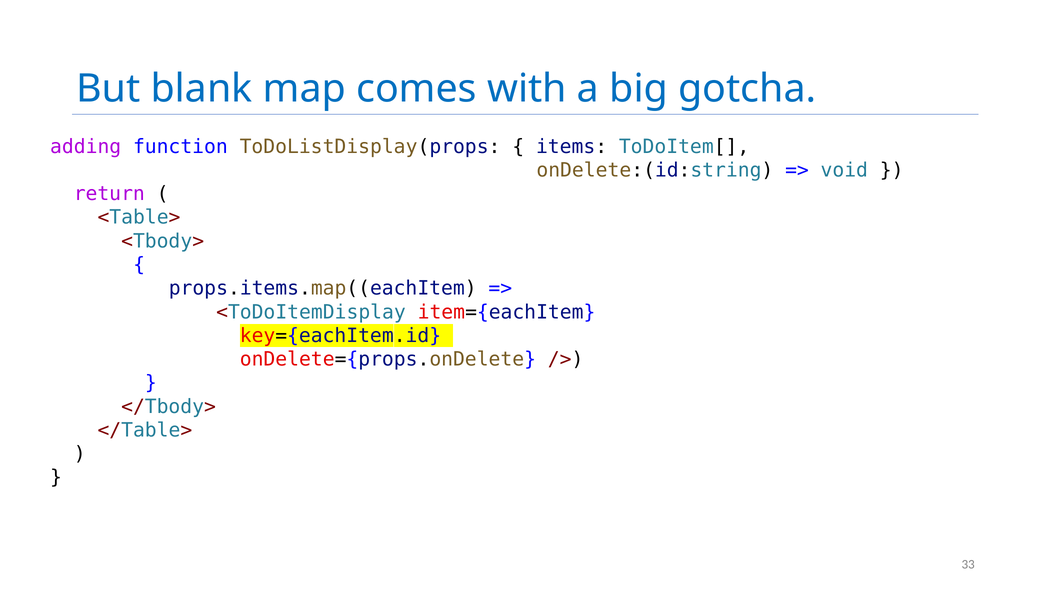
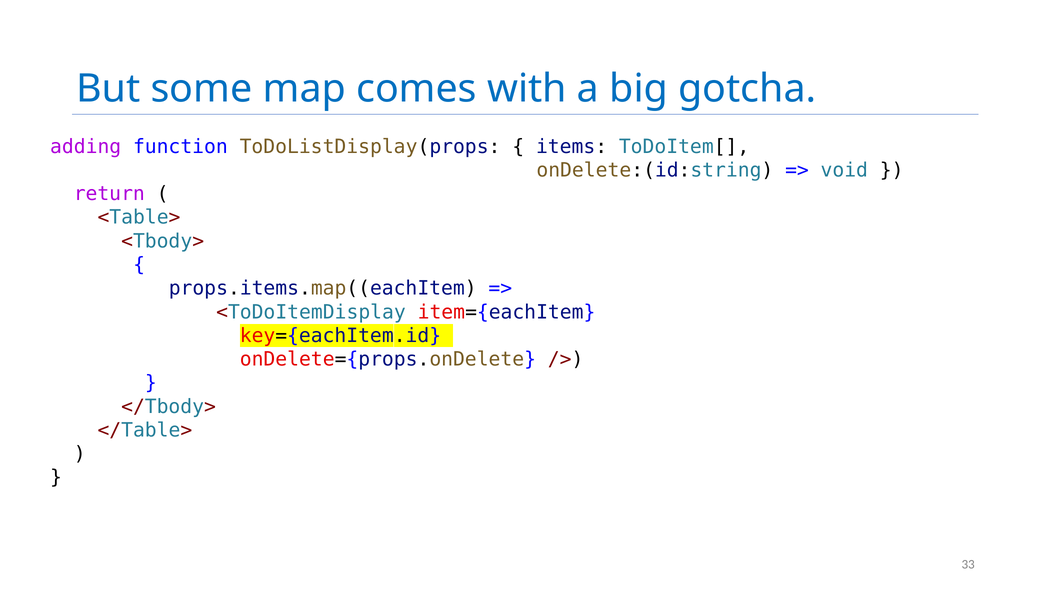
blank: blank -> some (202, 89)
